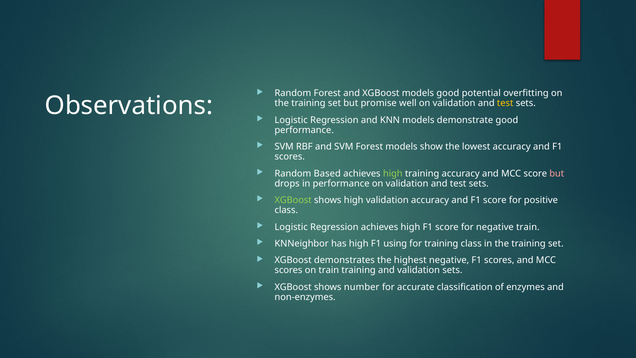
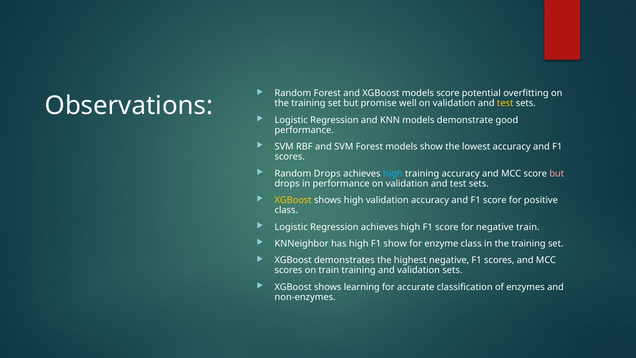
models good: good -> score (448, 93)
Random Based: Based -> Drops (327, 173)
high colour: light green -> light blue (393, 173)
XGBoost colour: light green -> yellow (293, 200)
F1 using: using -> show (395, 244)
for training: training -> enzyme (441, 244)
number: number -> learning (362, 287)
